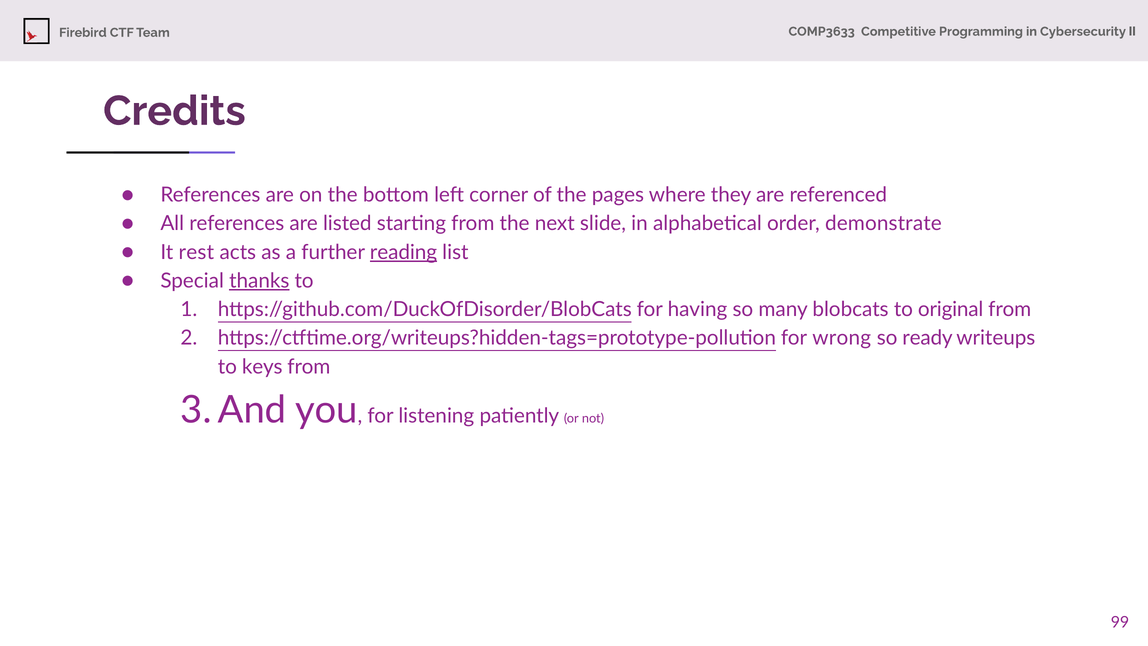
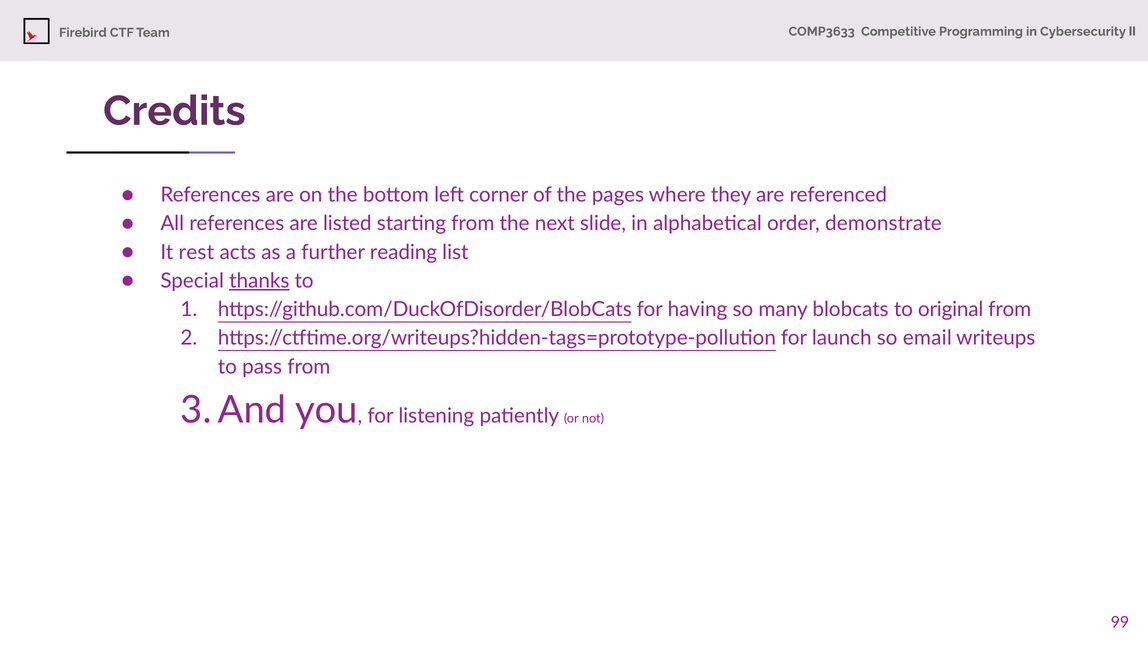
reading underline: present -> none (403, 252)
wrong: wrong -> launch (842, 338)
ready: ready -> email (927, 338)
keys: keys -> pass (262, 367)
